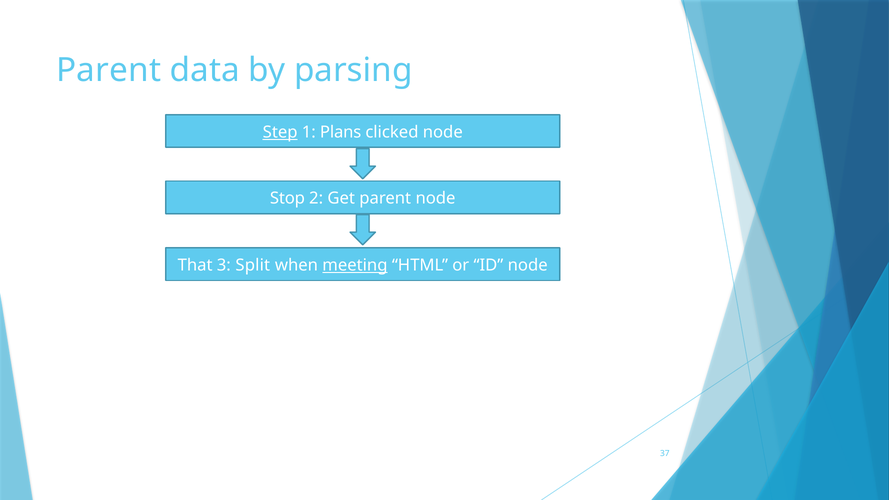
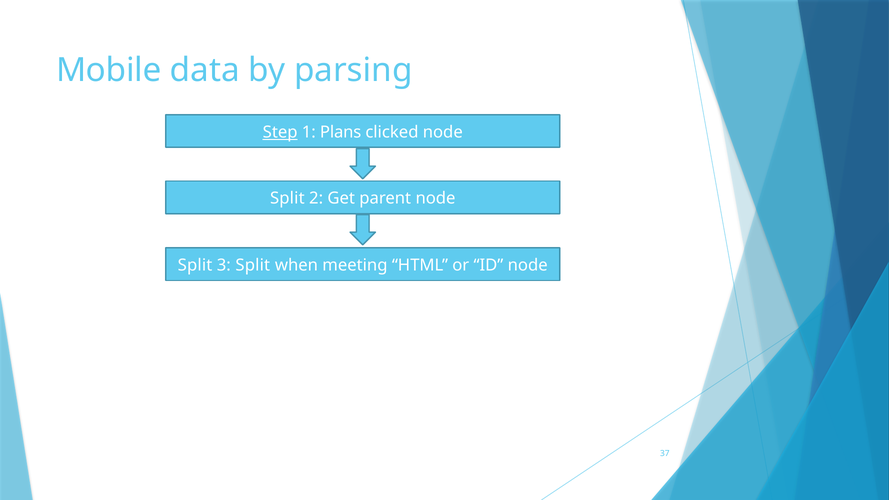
Parent: Parent -> Mobile (109, 70)
Stop: Stop -> Split (287, 199)
That: That -> Split (195, 265)
meeting underline: present -> none (355, 265)
